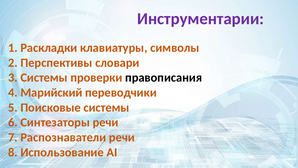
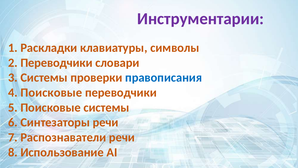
2 Перспективы: Перспективы -> Переводчики (56, 63)
правописания colour: black -> blue (164, 77)
4 Марийский: Марийский -> Поисковые (51, 92)
